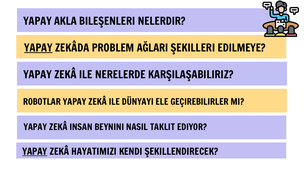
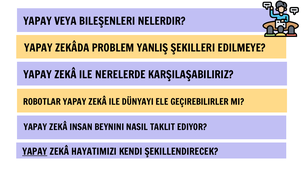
AKLA: AKLA -> VEYA (65, 21)
YAPAY underline: present -> none (38, 48)
AĞLARI: AĞLARI -> YANLIŞ (153, 48)
